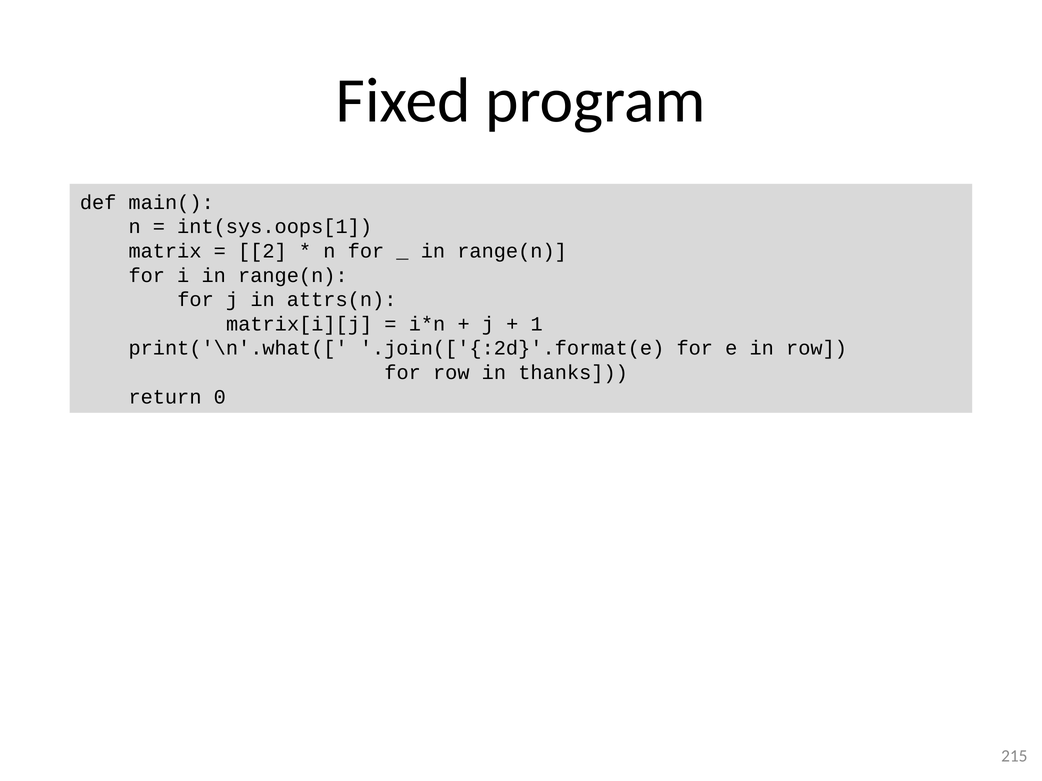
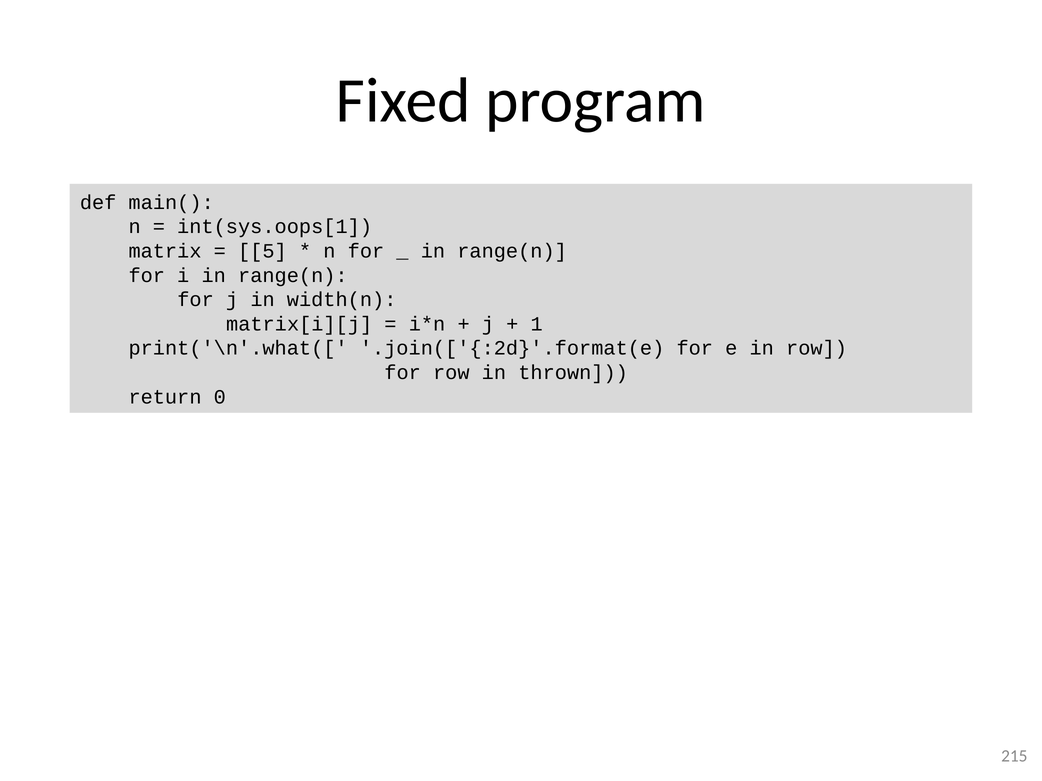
2: 2 -> 5 (262, 251)
attrs(n: attrs(n -> width(n (342, 300)
thanks: thanks -> thrown (573, 373)
